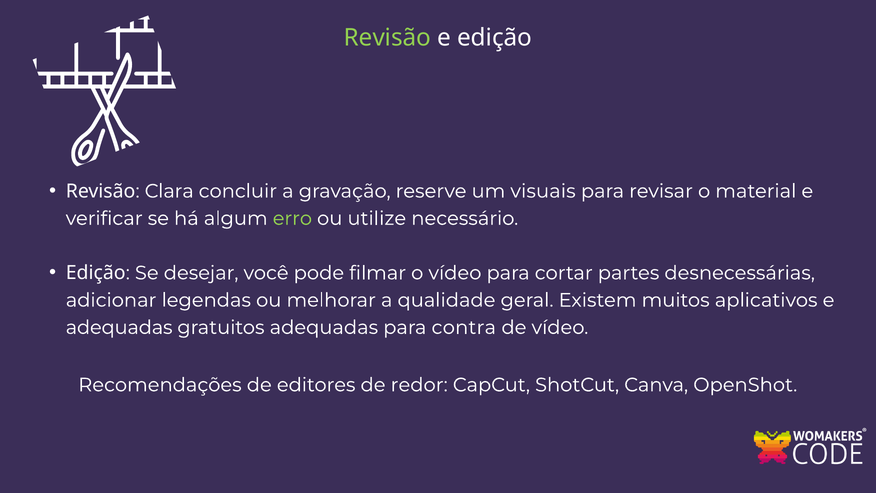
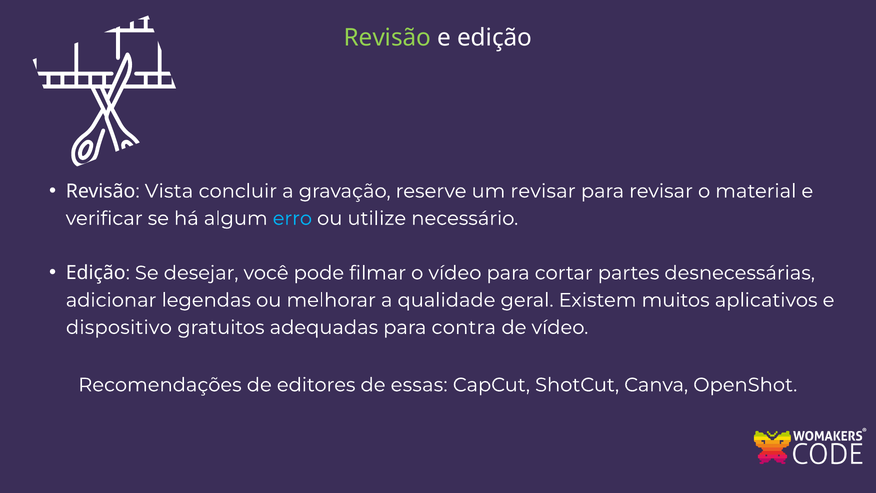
Clara: Clara -> Vista (169, 191)
um visuais: visuais -> revisar (543, 191)
erro colour: light green -> light blue (292, 218)
adequadas: adequadas -> dispositivo (119, 327)
redor: redor -> essas (419, 385)
